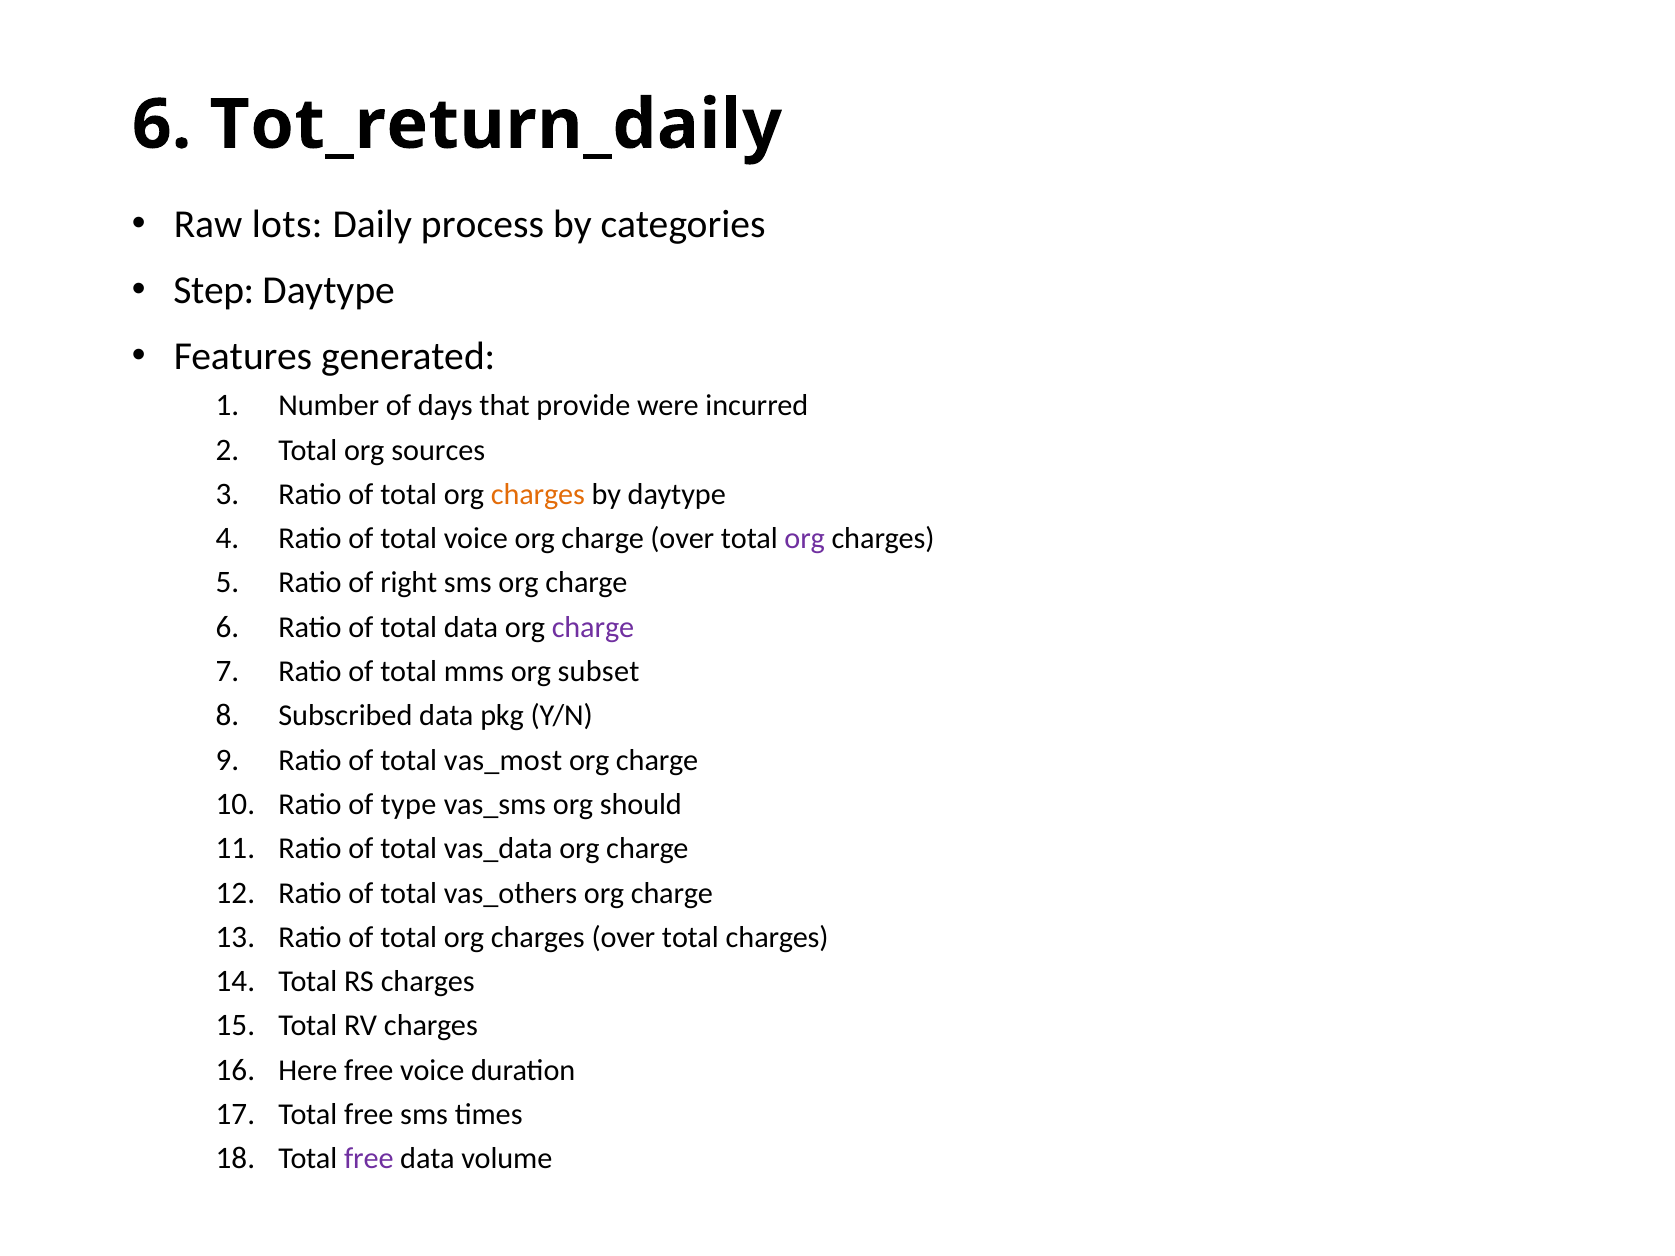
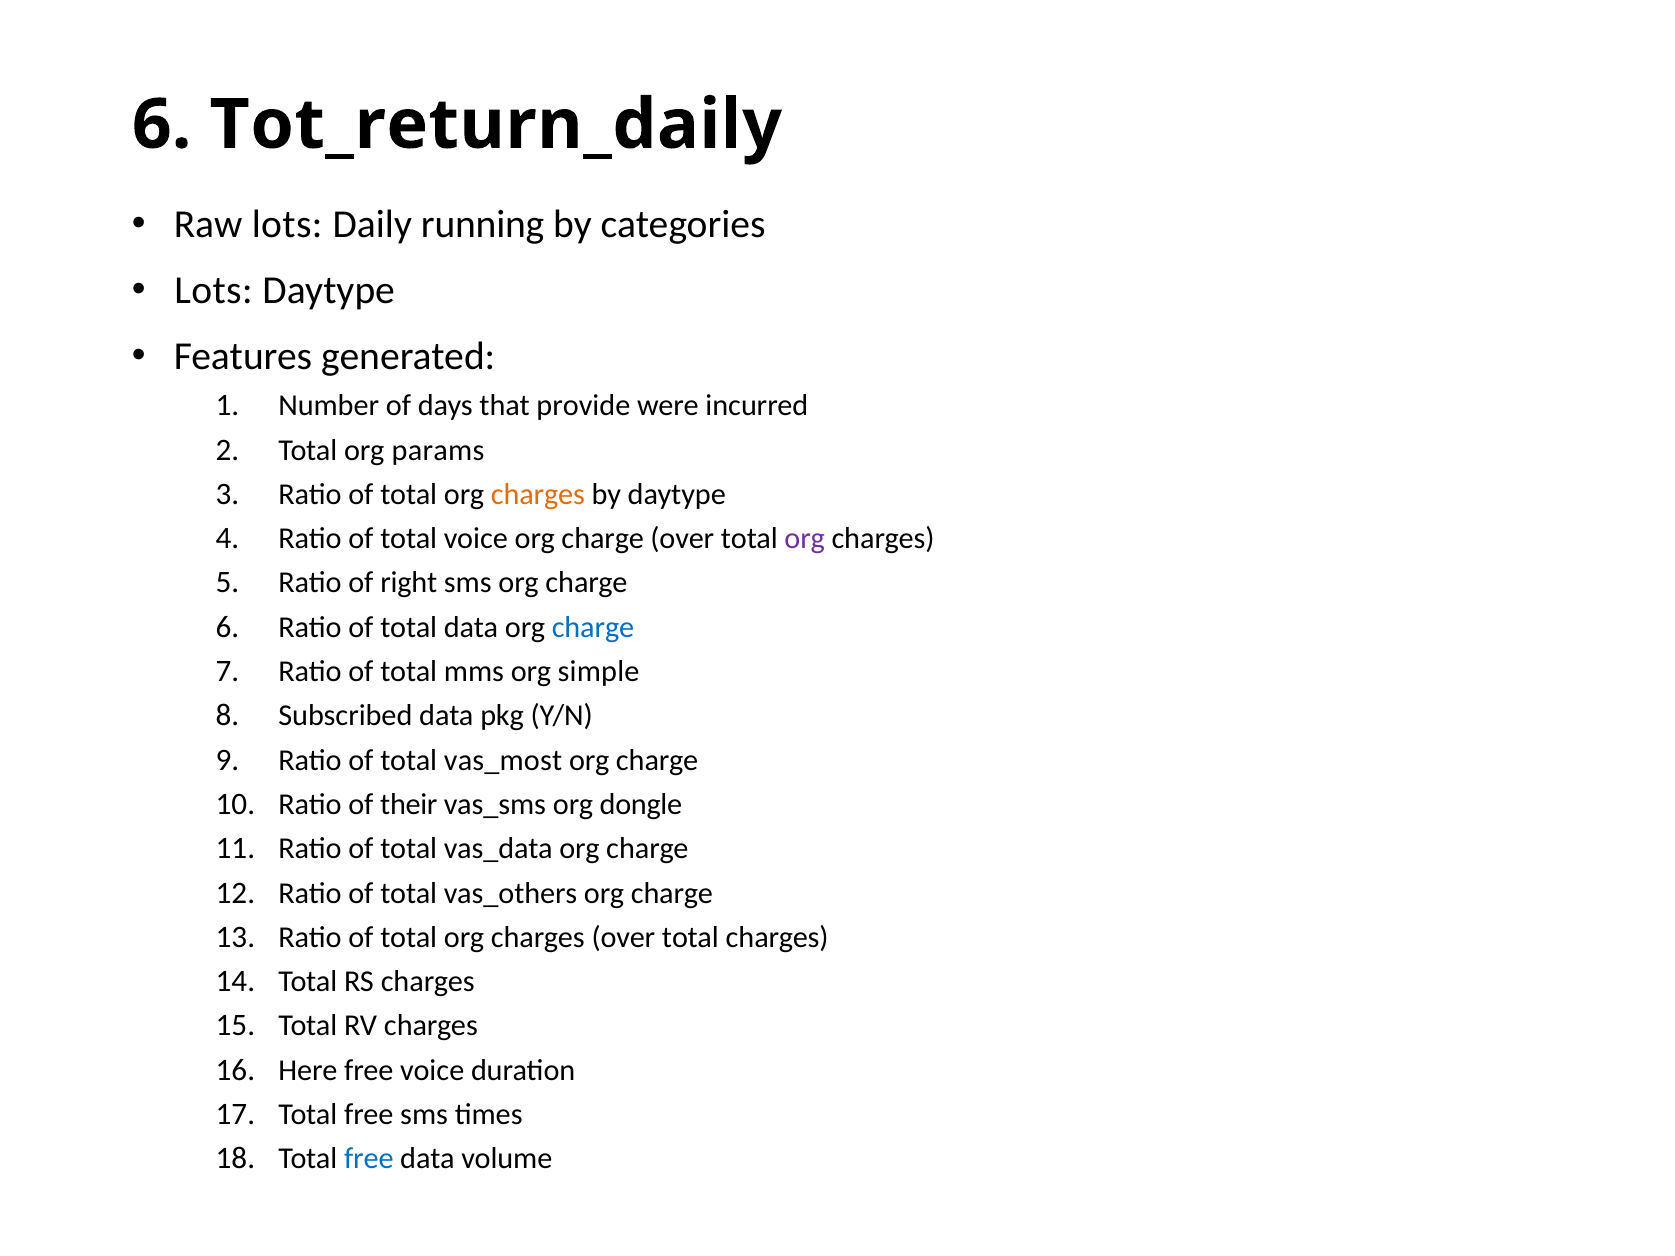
process: process -> running (483, 224)
Step: Step -> Lots (213, 290)
sources: sources -> params (438, 450)
charge colour: purple -> blue (593, 627)
subset: subset -> simple (599, 672)
type: type -> their (409, 805)
should: should -> dongle (641, 805)
free colour: purple -> blue (369, 1159)
